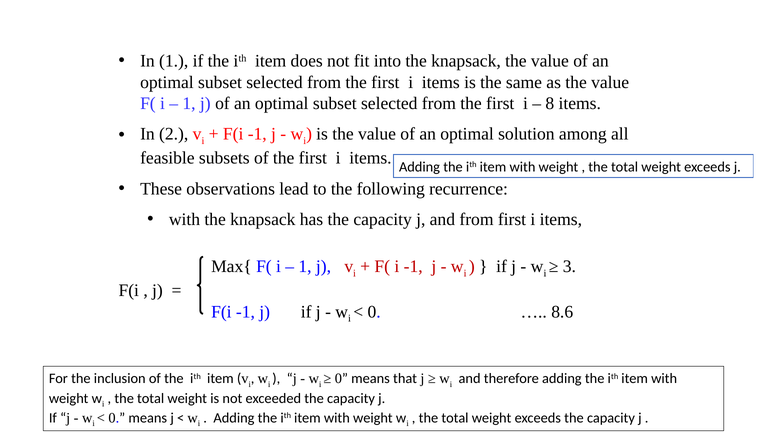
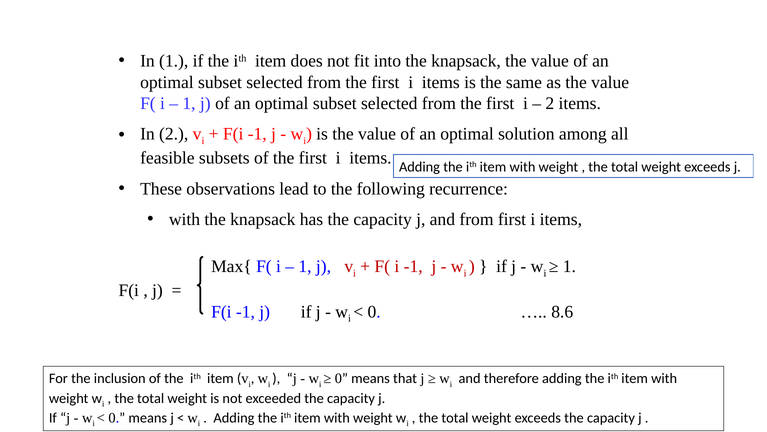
8: 8 -> 2 (550, 103)
3: 3 -> 1 (569, 266)
